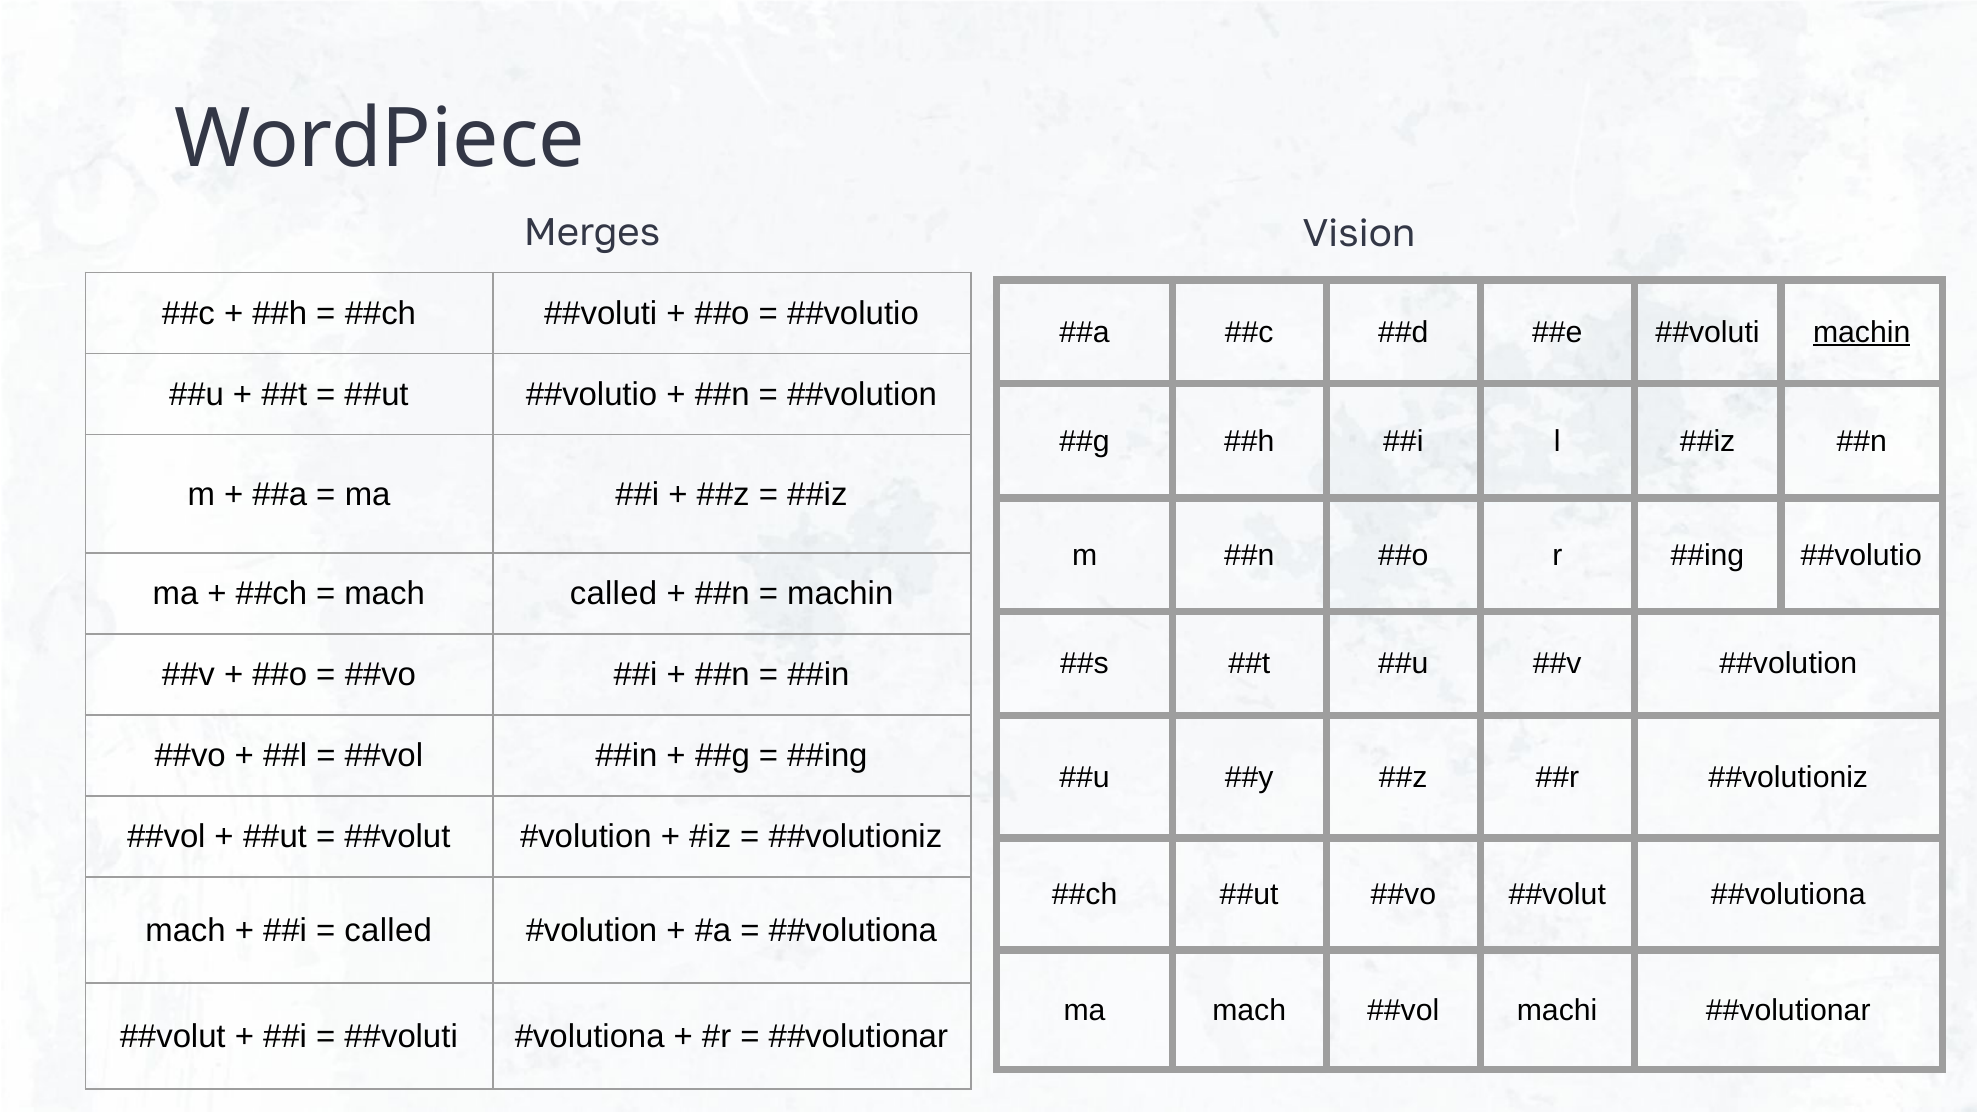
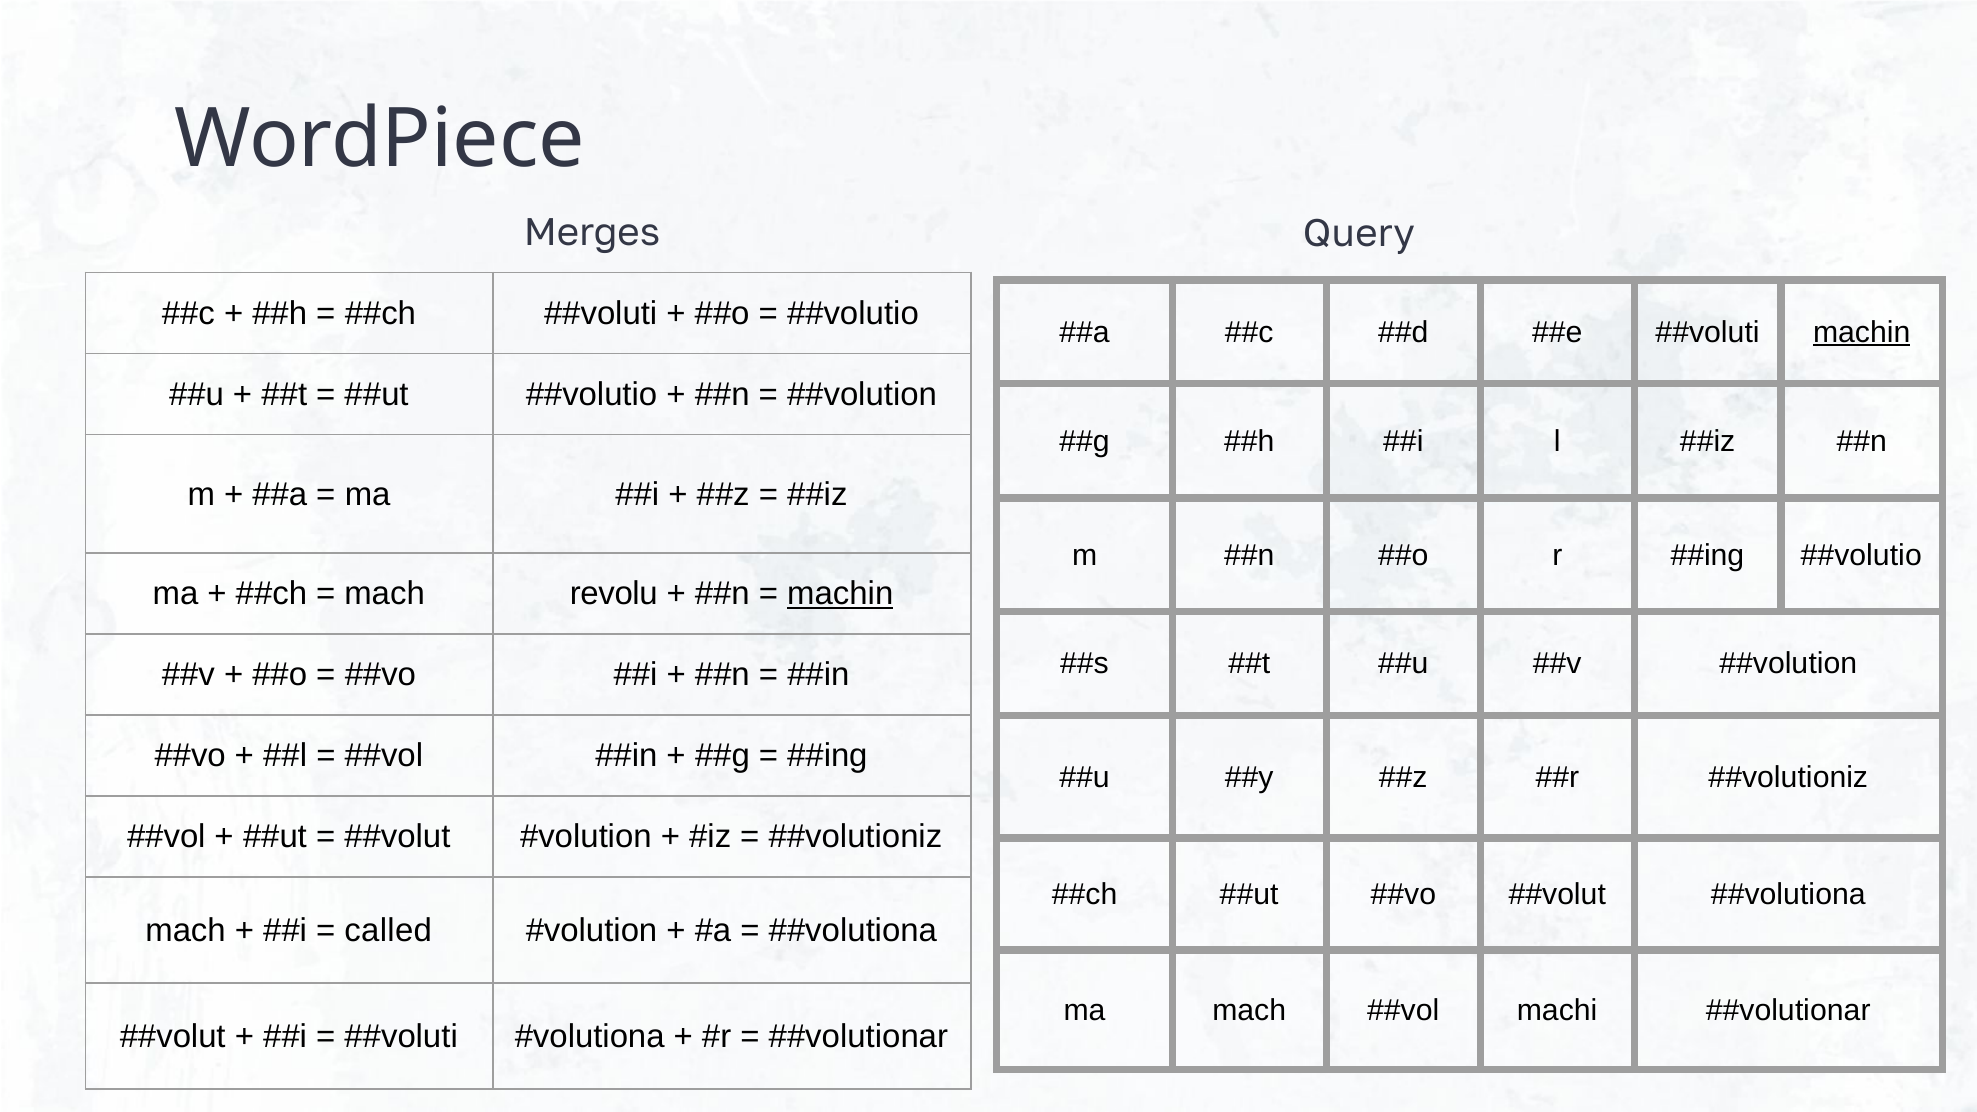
Vision: Vision -> Query (1359, 234)
mach called: called -> revolu (614, 594)
machin underline: none -> present (840, 594)
